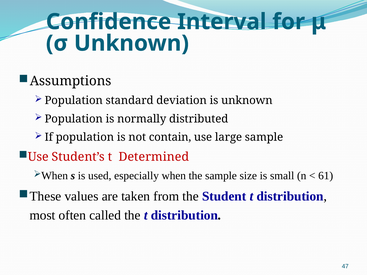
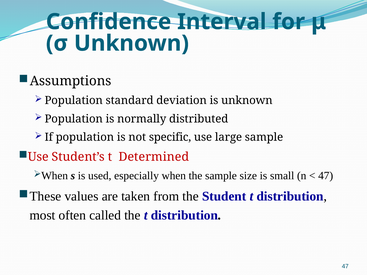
contain: contain -> specific (170, 137)
61: 61 -> 47 (326, 176)
